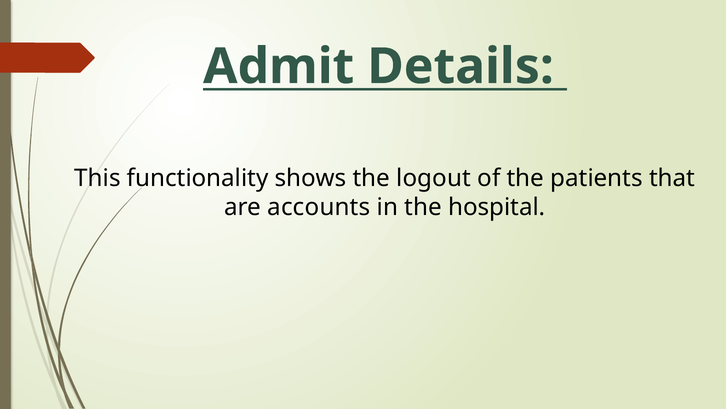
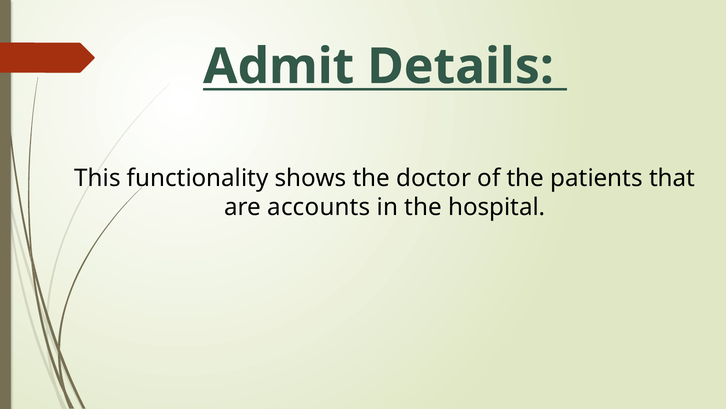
logout: logout -> doctor (434, 178)
